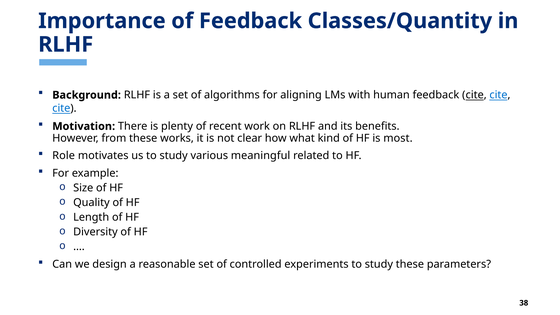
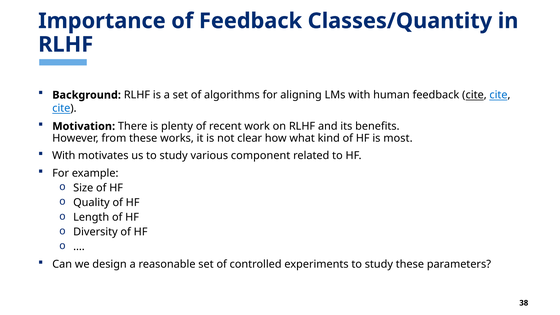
Role: Role -> With (64, 156)
meaningful: meaningful -> component (261, 156)
